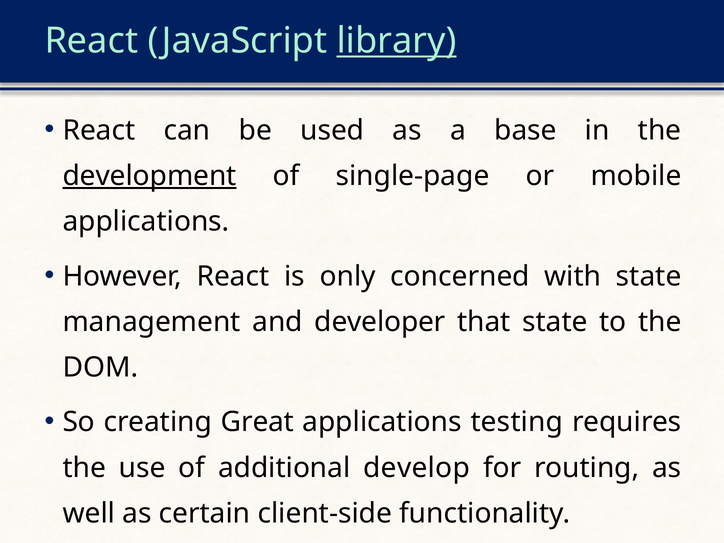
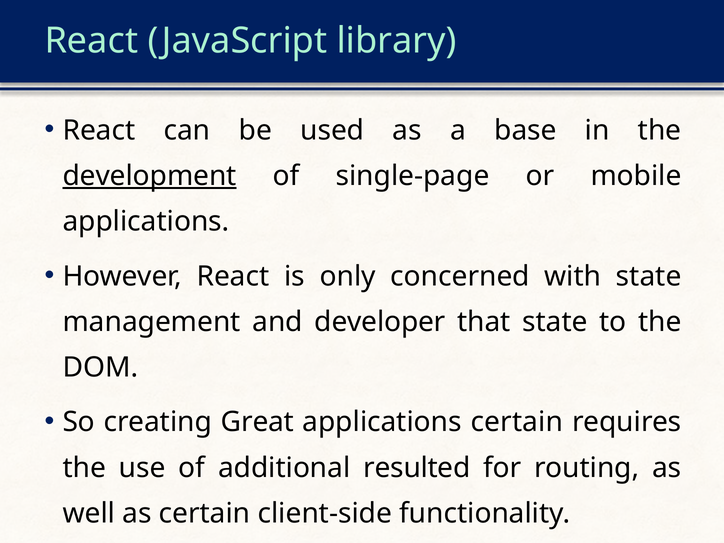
library underline: present -> none (397, 41)
applications testing: testing -> certain (517, 422)
develop: develop -> resulted (417, 468)
